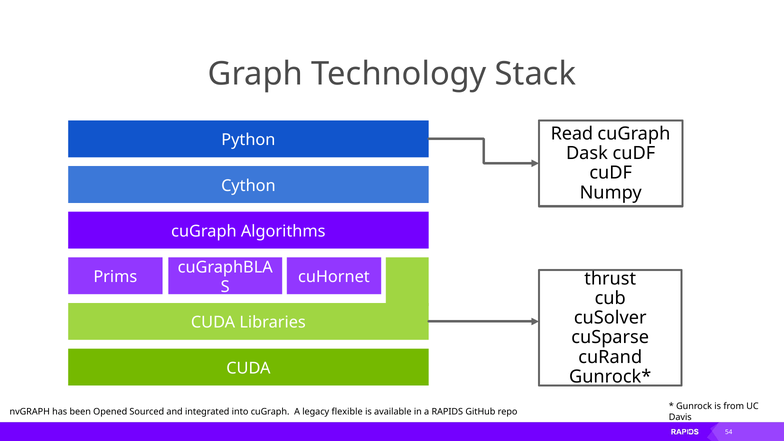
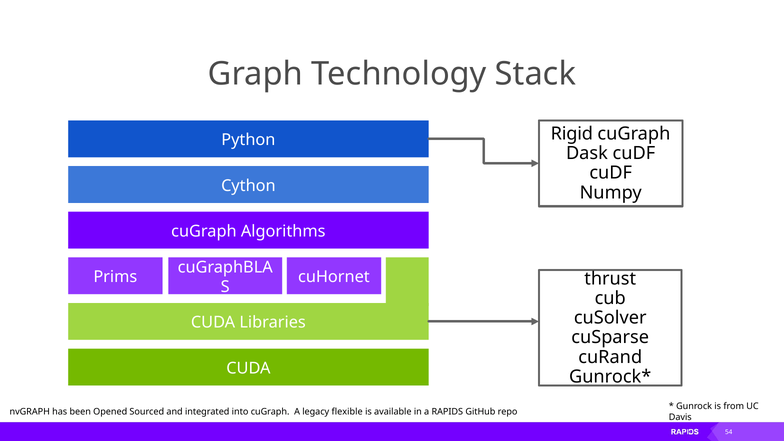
Read: Read -> Rigid (572, 134)
